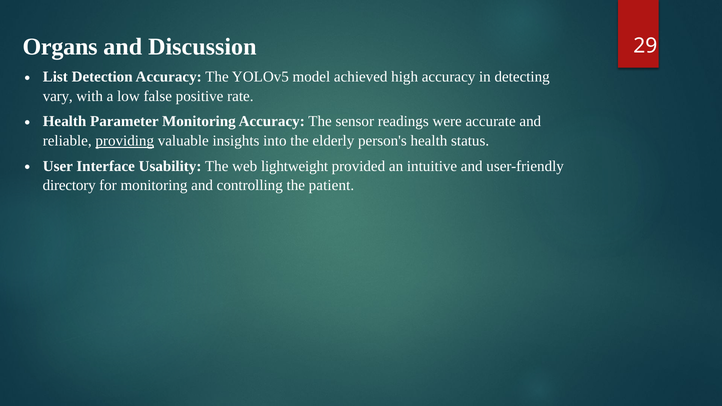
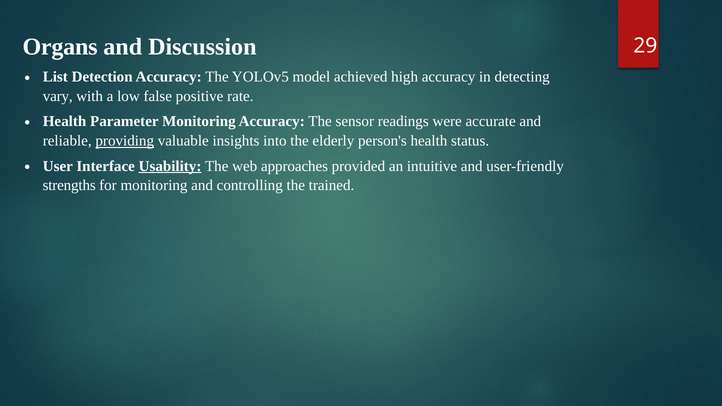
Usability underline: none -> present (170, 166)
lightweight: lightweight -> approaches (295, 166)
directory: directory -> strengths (69, 186)
patient: patient -> trained (332, 186)
